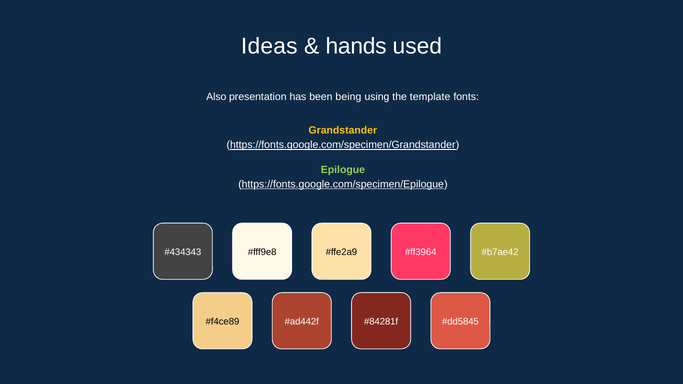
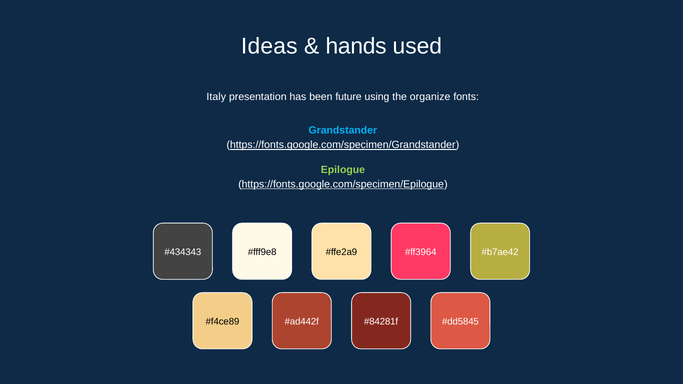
Also: Also -> Italy (216, 97)
being: being -> future (349, 97)
template: template -> organize (430, 97)
Grandstander colour: yellow -> light blue (343, 131)
